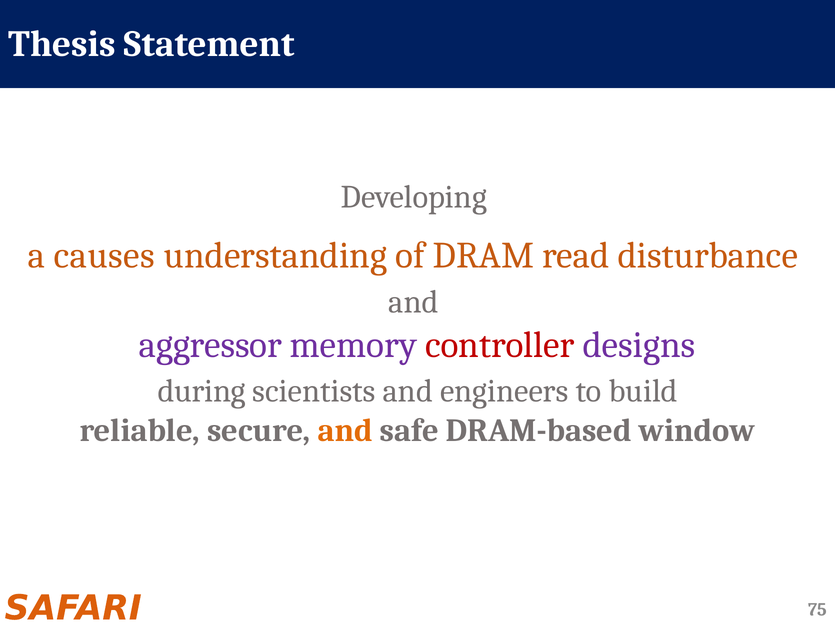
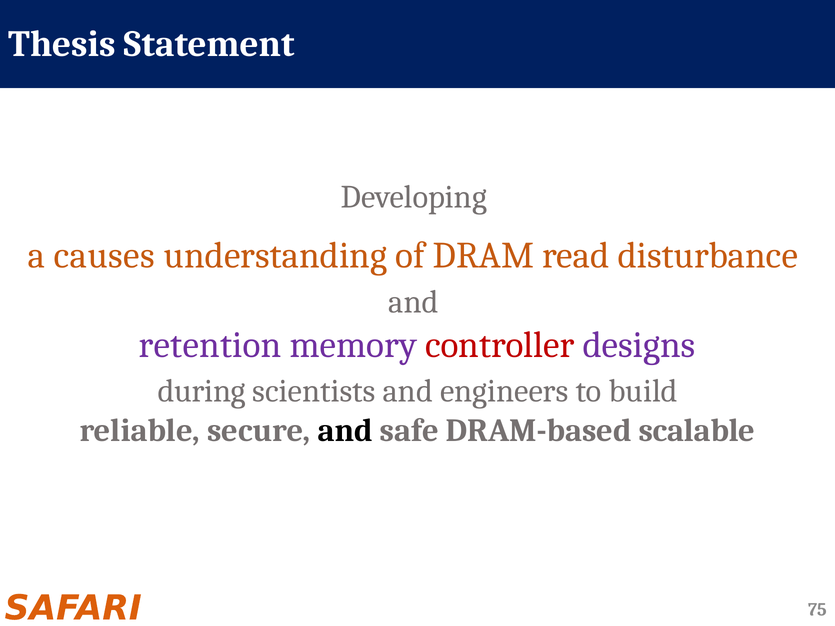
aggressor: aggressor -> retention (210, 345)
and colour: orange -> black (345, 431)
window: window -> scalable (697, 431)
